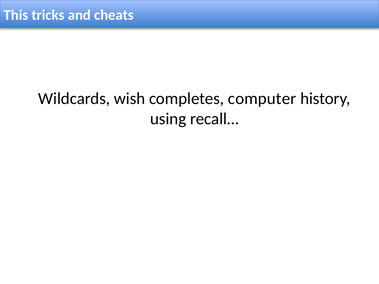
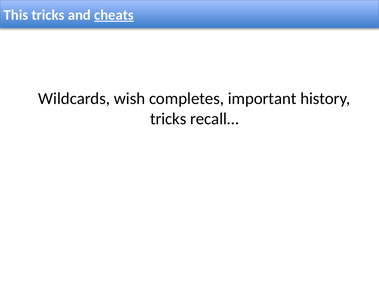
cheats underline: none -> present (114, 15)
computer: computer -> important (262, 99)
using: using -> tricks (168, 119)
